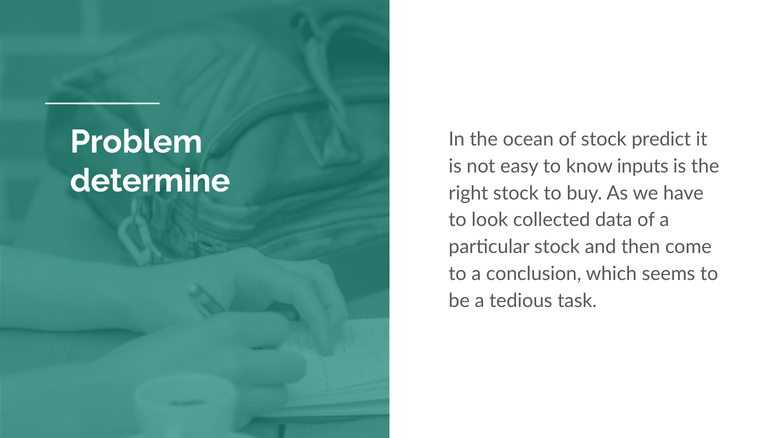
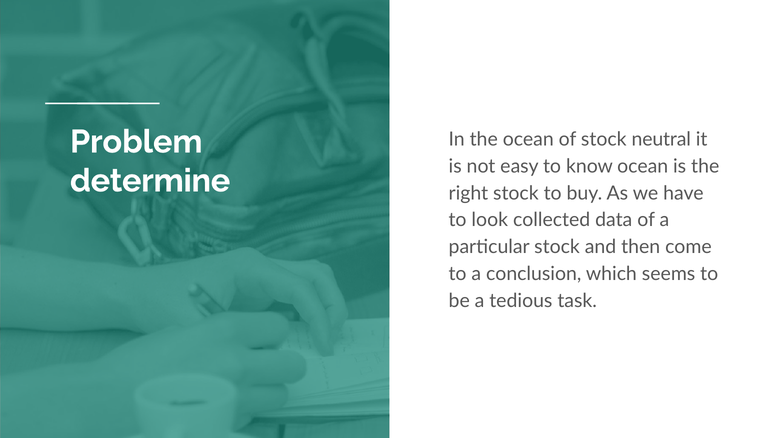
predict: predict -> neutral (661, 140)
know inputs: inputs -> ocean (643, 166)
